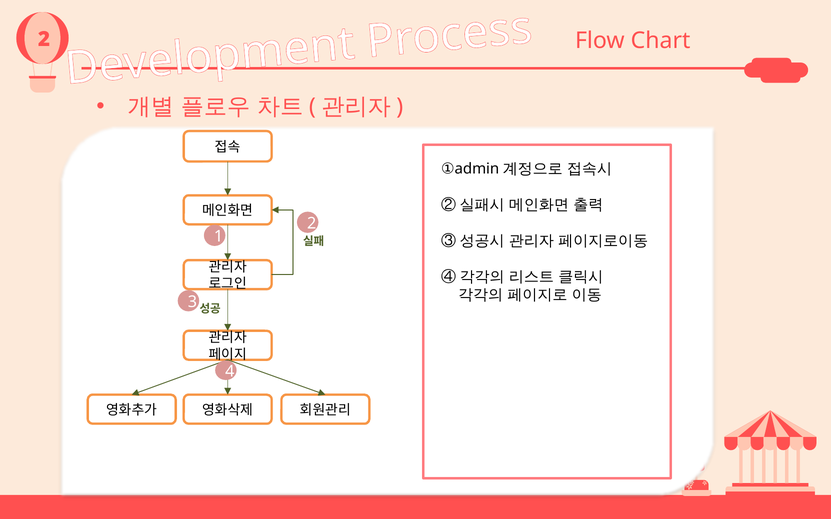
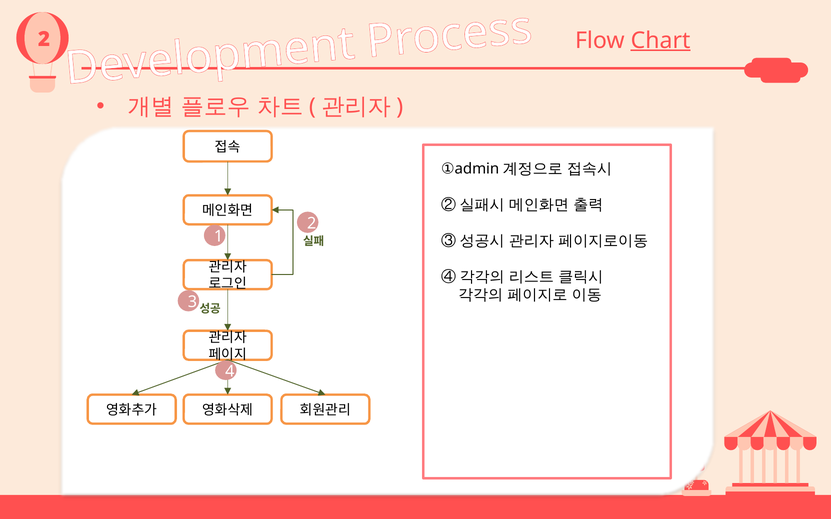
Chart underline: none -> present (661, 41)
